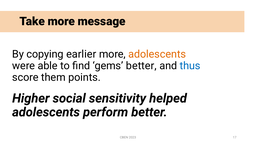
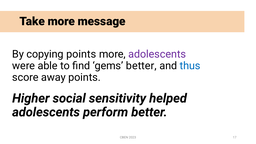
copying earlier: earlier -> points (81, 54)
adolescents colour: orange -> purple (157, 54)
them: them -> away (53, 77)
